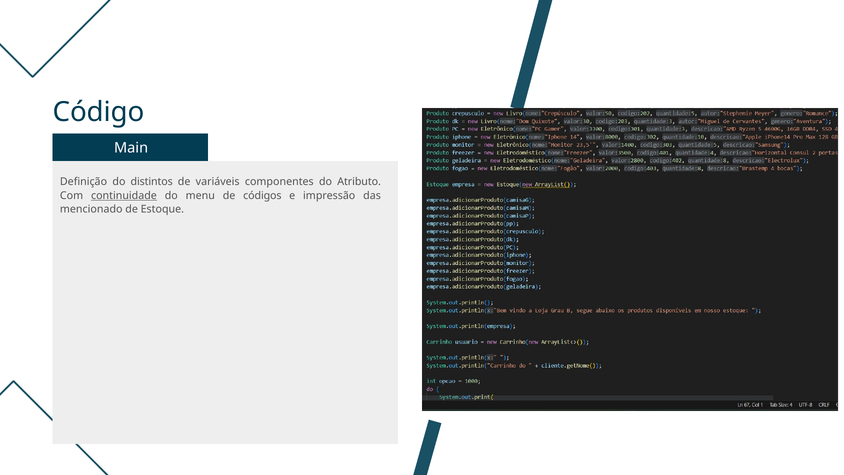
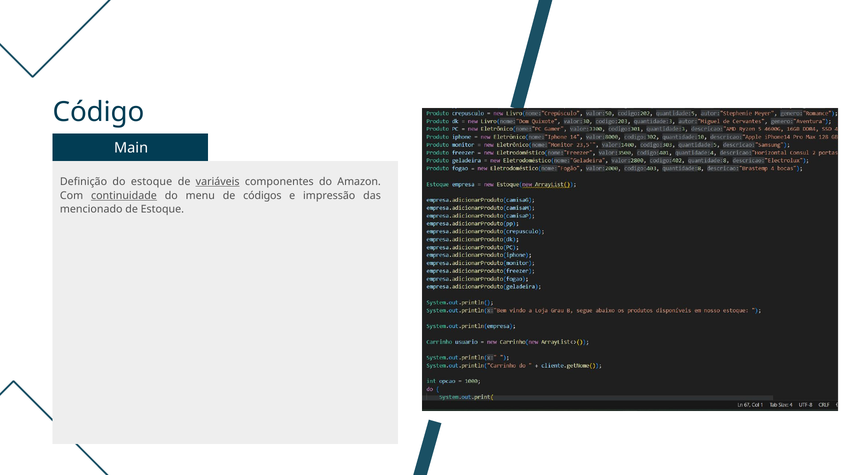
do distintos: distintos -> estoque (152, 182)
variáveis underline: none -> present (218, 182)
Atributo: Atributo -> Amazon (359, 182)
